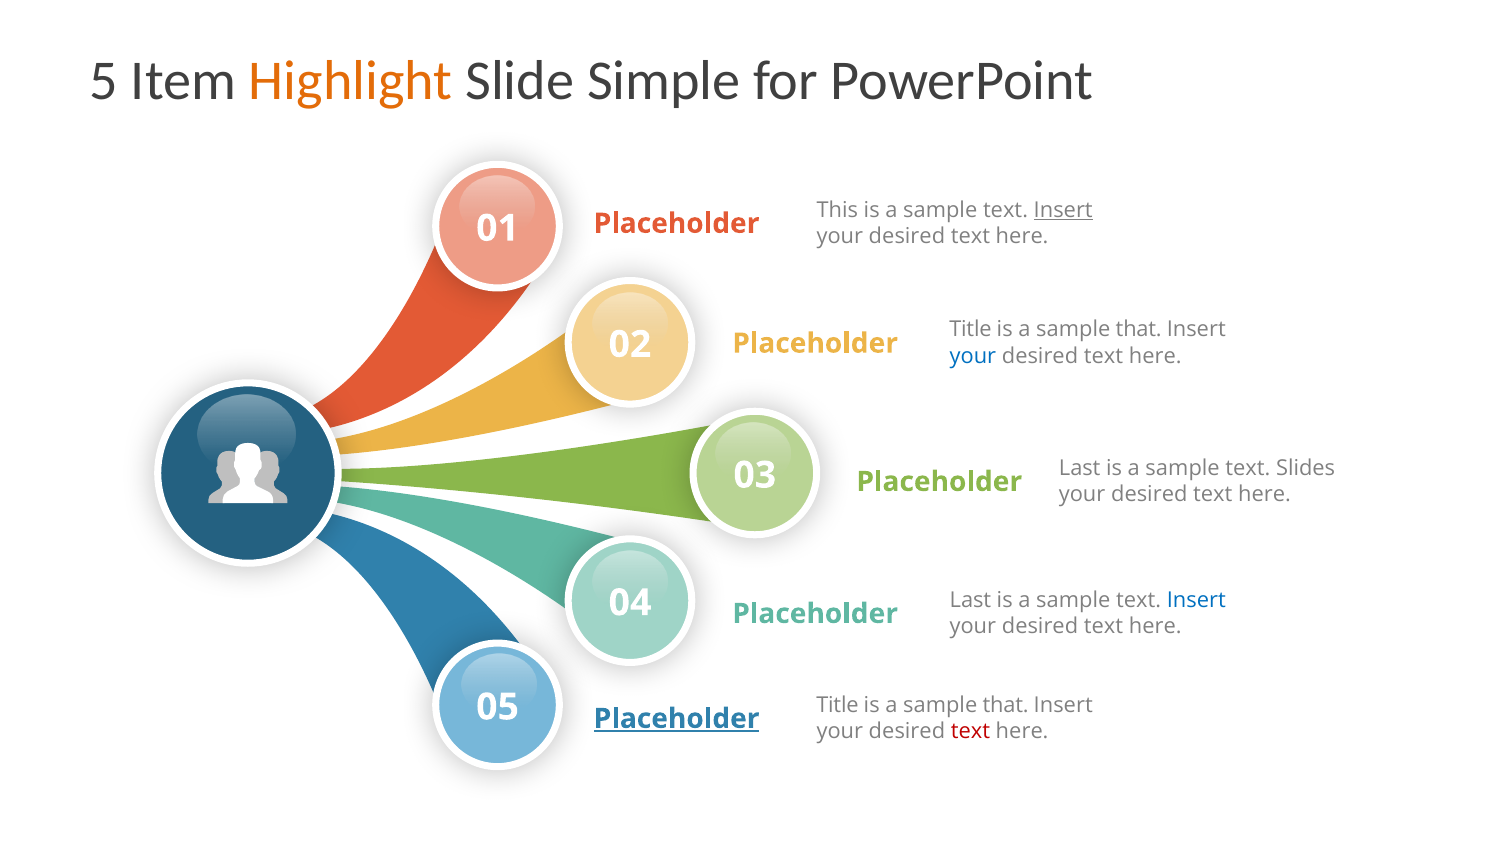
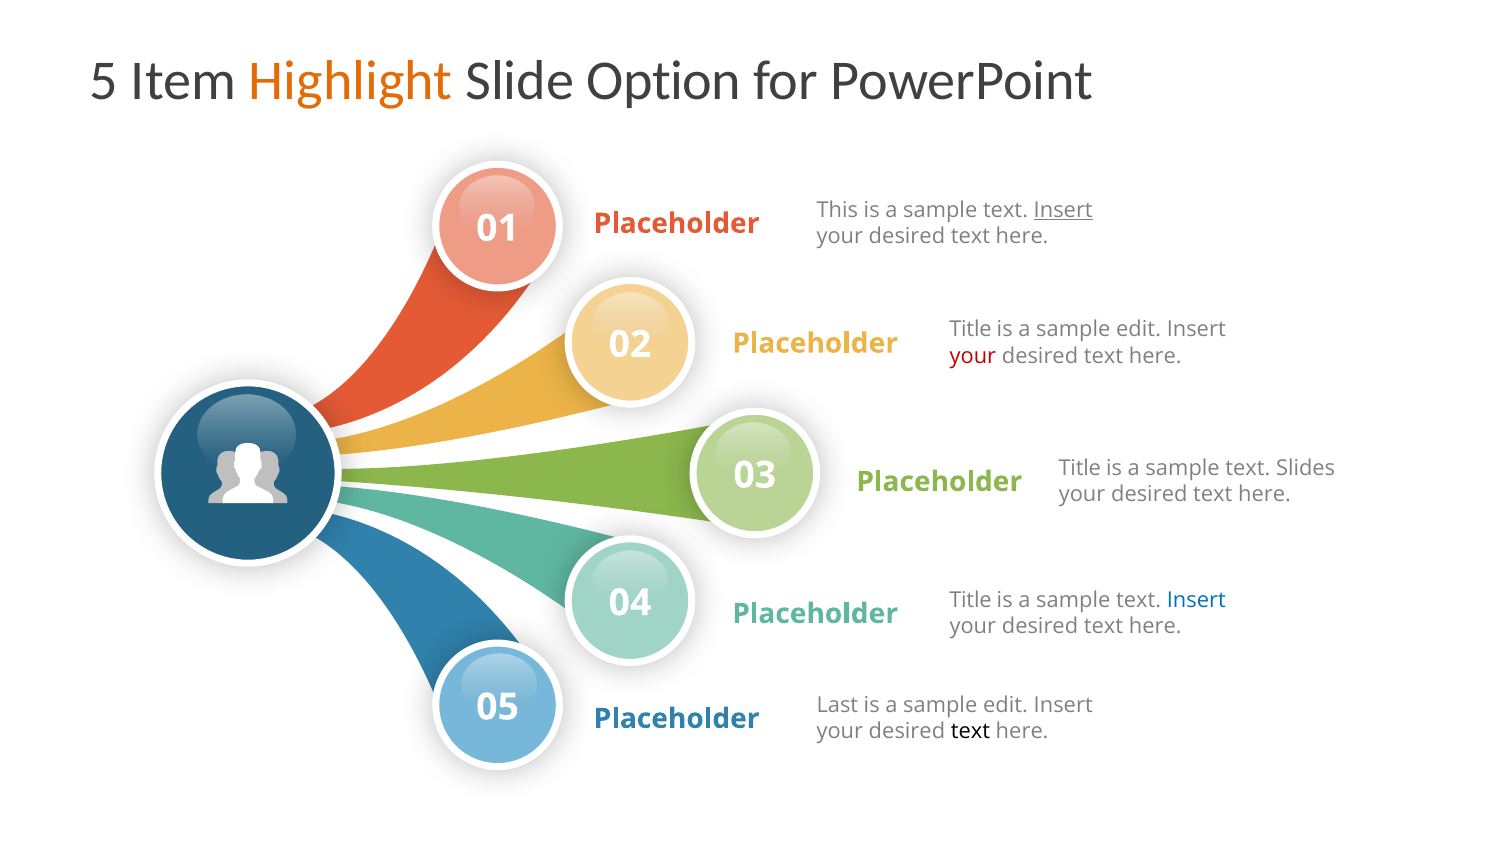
Simple: Simple -> Option (664, 81)
that: that -> edit (1139, 330)
your colour: blue -> red (973, 356)
Last: Last -> Title (1080, 468)
Last: Last -> Title (970, 600)
Title: Title -> Last (837, 705)
that: that -> edit (1005, 705)
Placeholder underline: present -> none (677, 719)
text colour: red -> black (970, 731)
